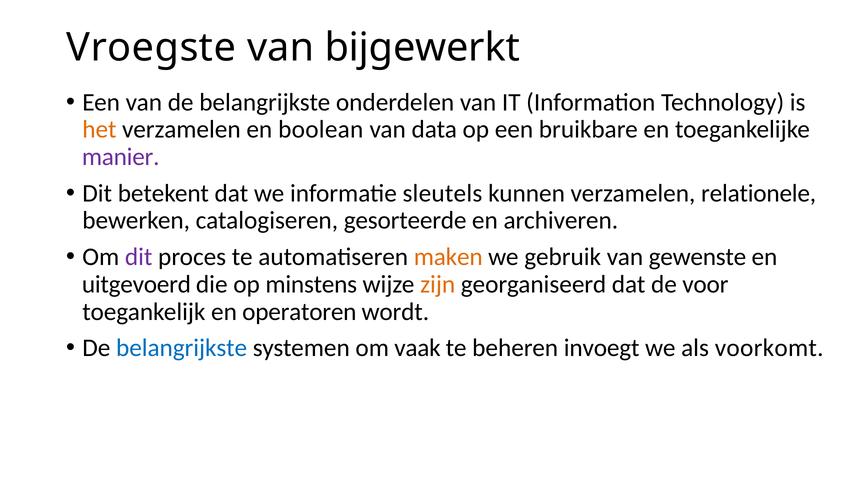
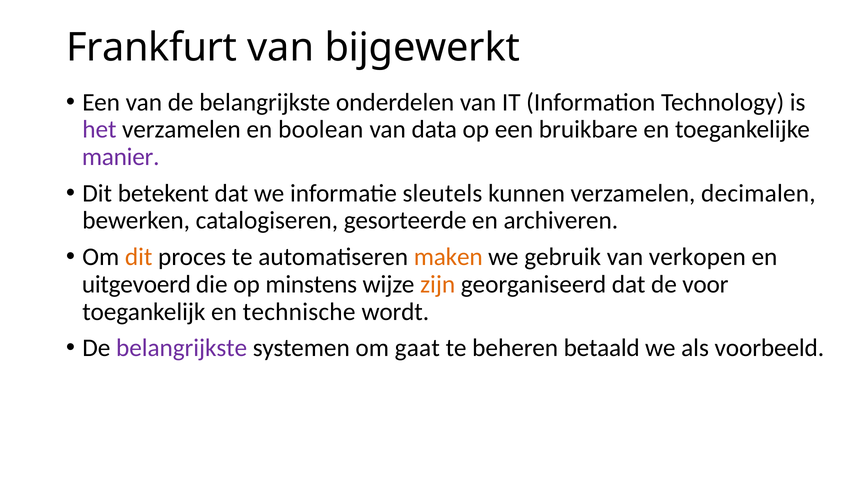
Vroegste: Vroegste -> Frankfurt (152, 48)
het colour: orange -> purple (99, 130)
relationele: relationele -> decimalen (758, 193)
dit colour: purple -> orange (139, 257)
gewenste: gewenste -> verkopen (697, 257)
operatoren: operatoren -> technische (299, 311)
belangrijkste colour: blue -> purple (182, 348)
vaak: vaak -> gaat (417, 348)
invoegt: invoegt -> betaald (602, 348)
voorkomt: voorkomt -> voorbeeld (769, 348)
